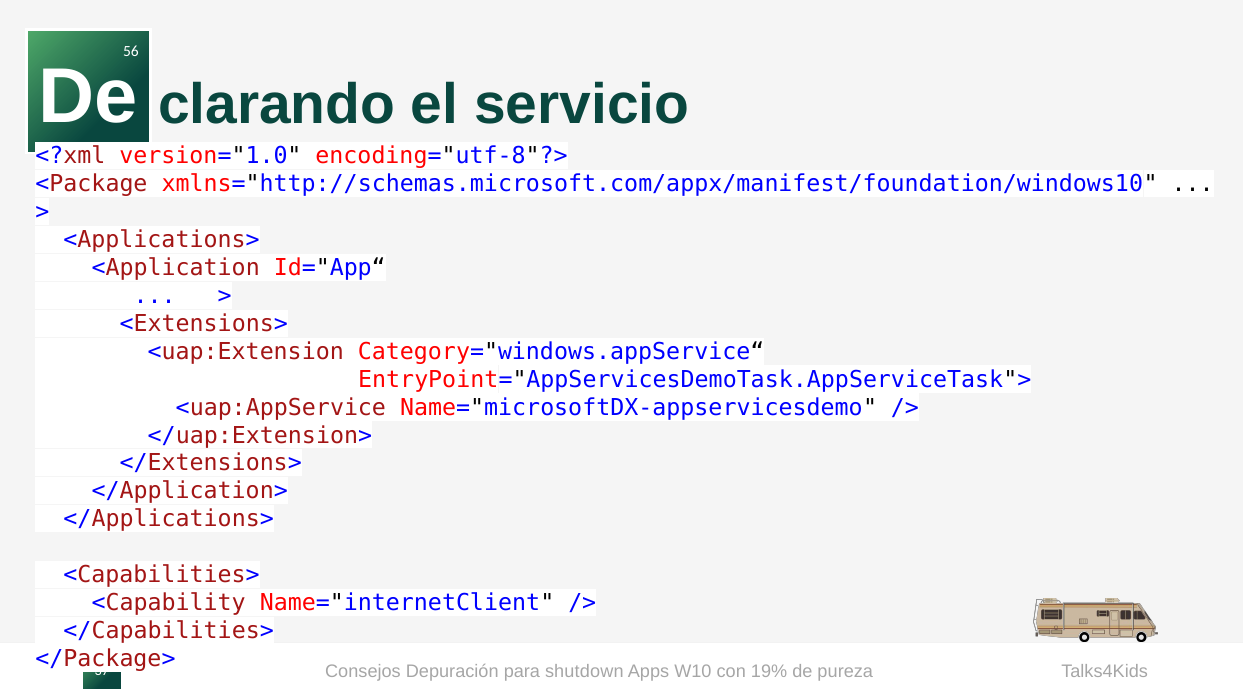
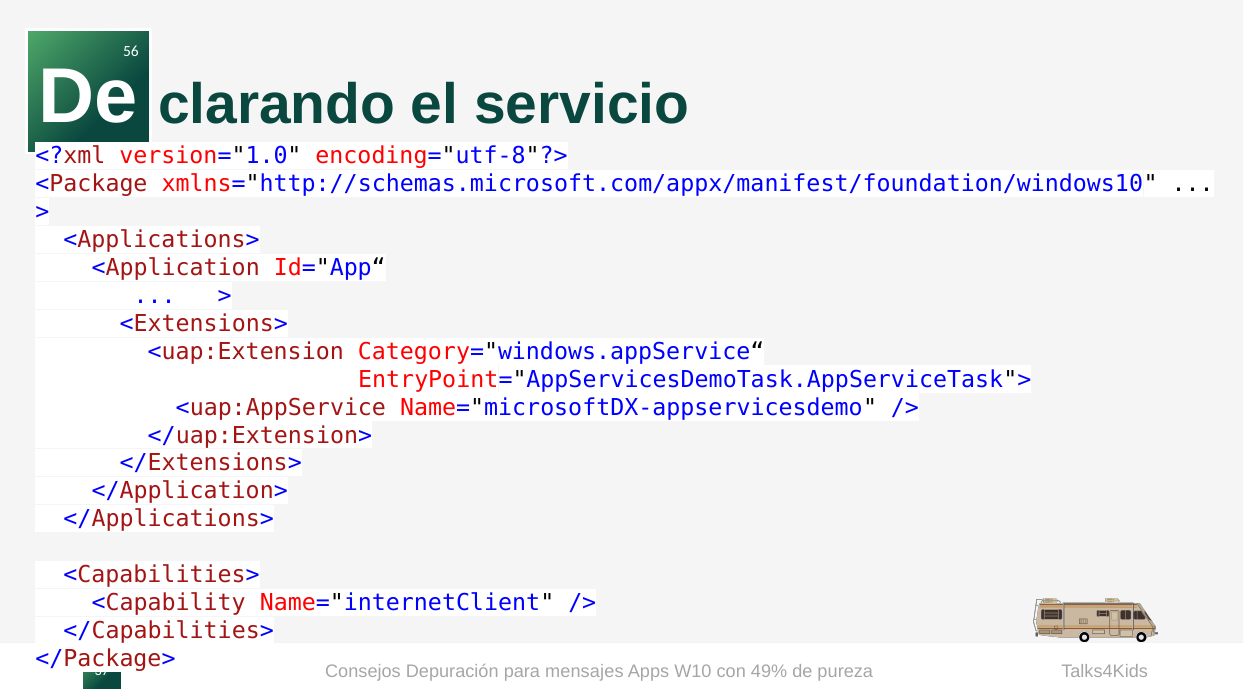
shutdown: shutdown -> mensajes (584, 672)
19%: 19% -> 49% (769, 672)
